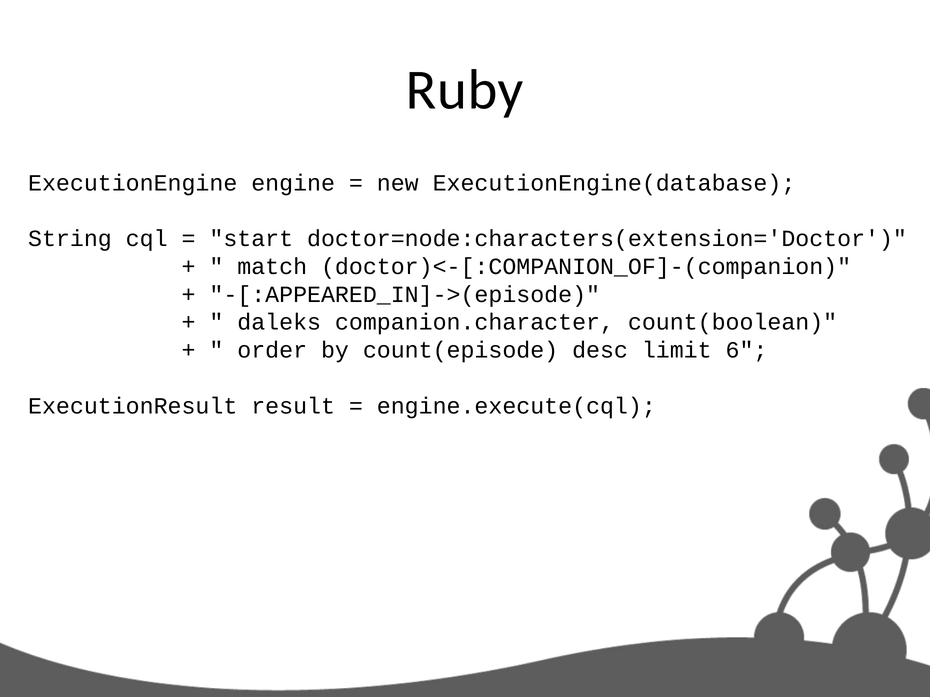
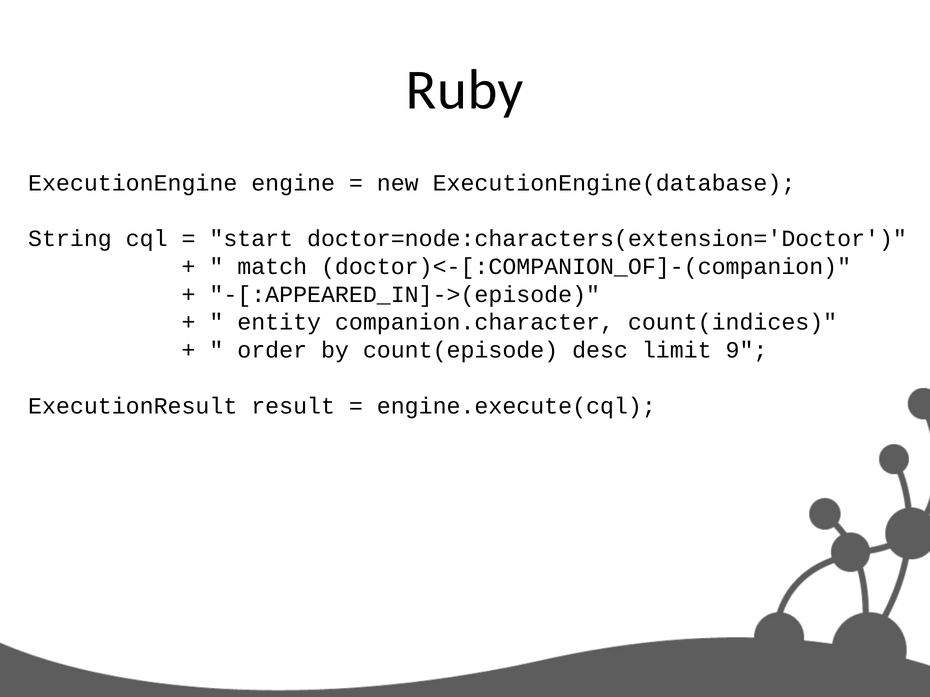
daleks: daleks -> entity (279, 322)
count(boolean: count(boolean -> count(indices (733, 322)
6: 6 -> 9 (747, 350)
